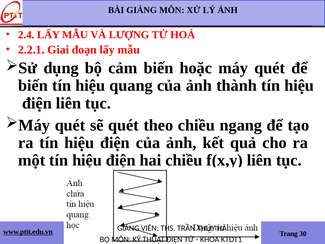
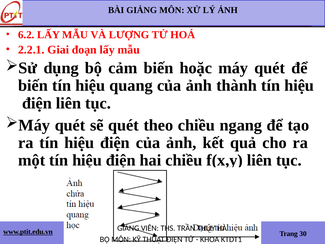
2.4: 2.4 -> 6.2 (26, 35)
